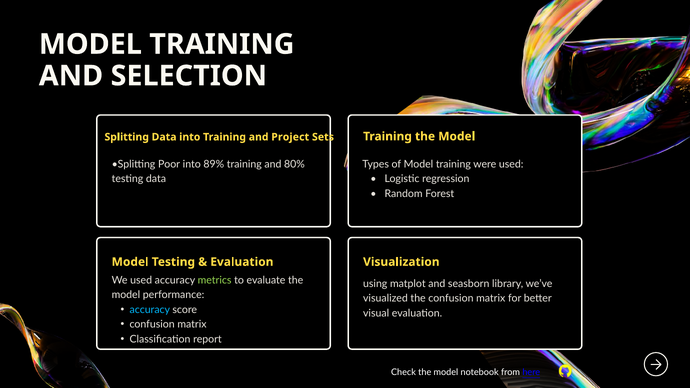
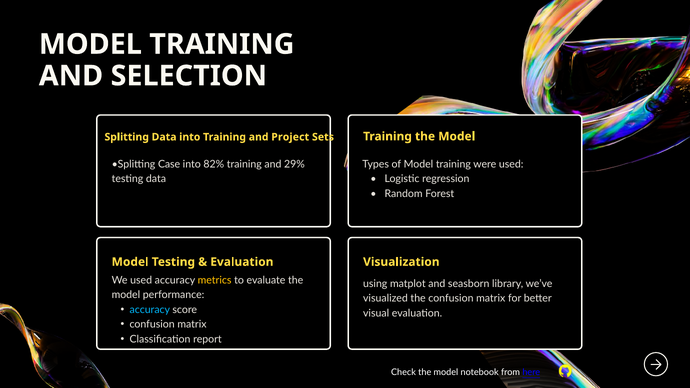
Poor: Poor -> Case (169, 164)
89%: 89% -> 82% (214, 164)
80%: 80% -> 29% (294, 164)
metrics colour: light green -> yellow (215, 280)
